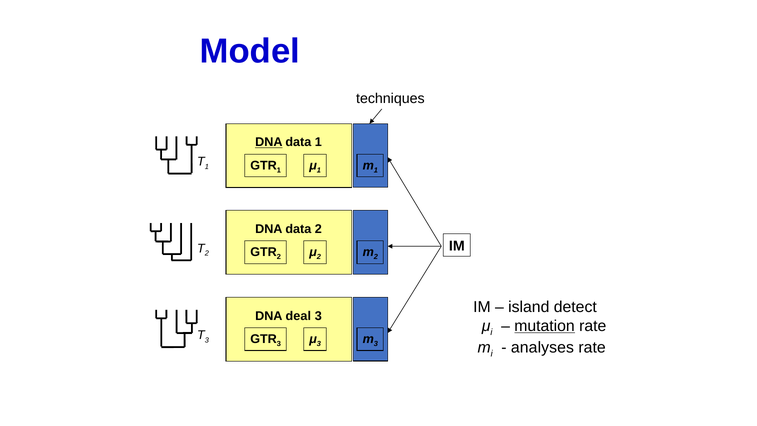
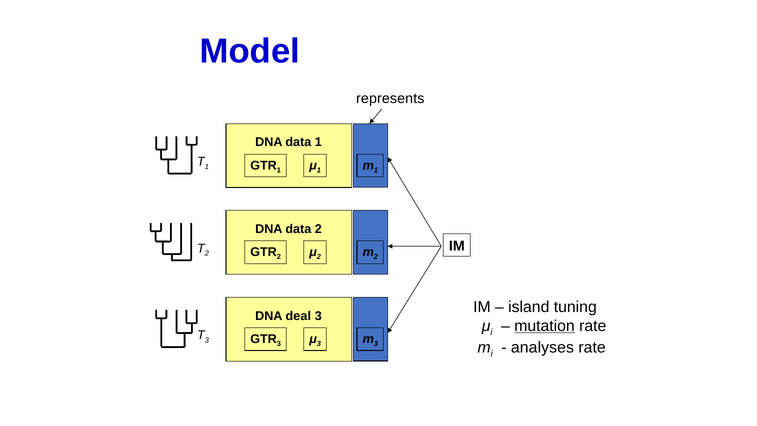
techniques: techniques -> represents (390, 98)
DNA underline: present -> none (269, 142)
detect: detect -> tuning (575, 307)
